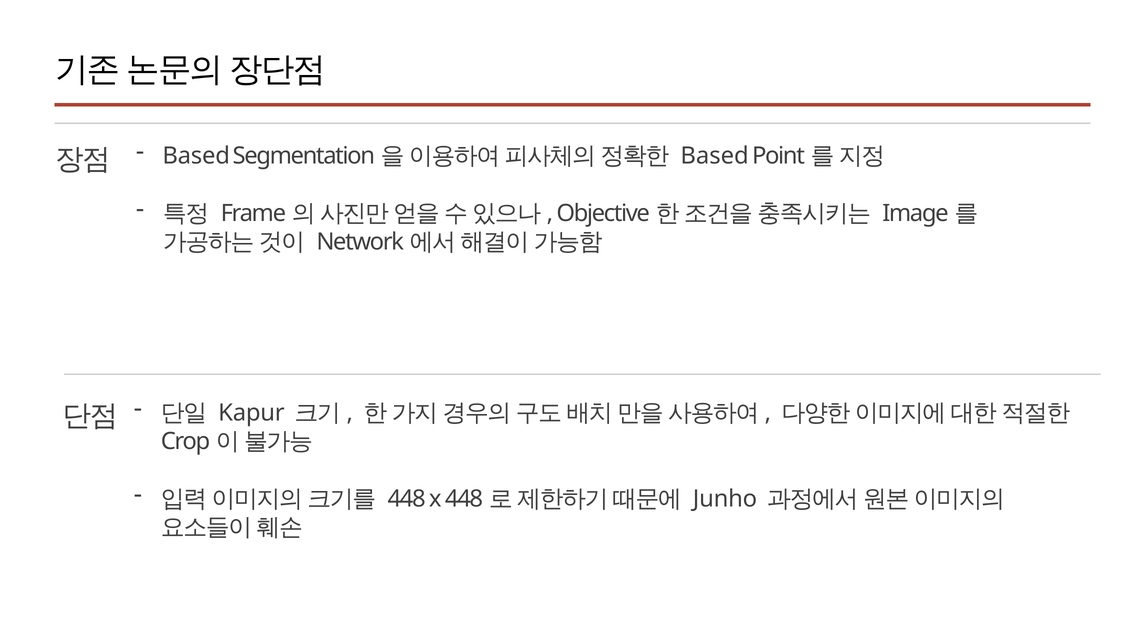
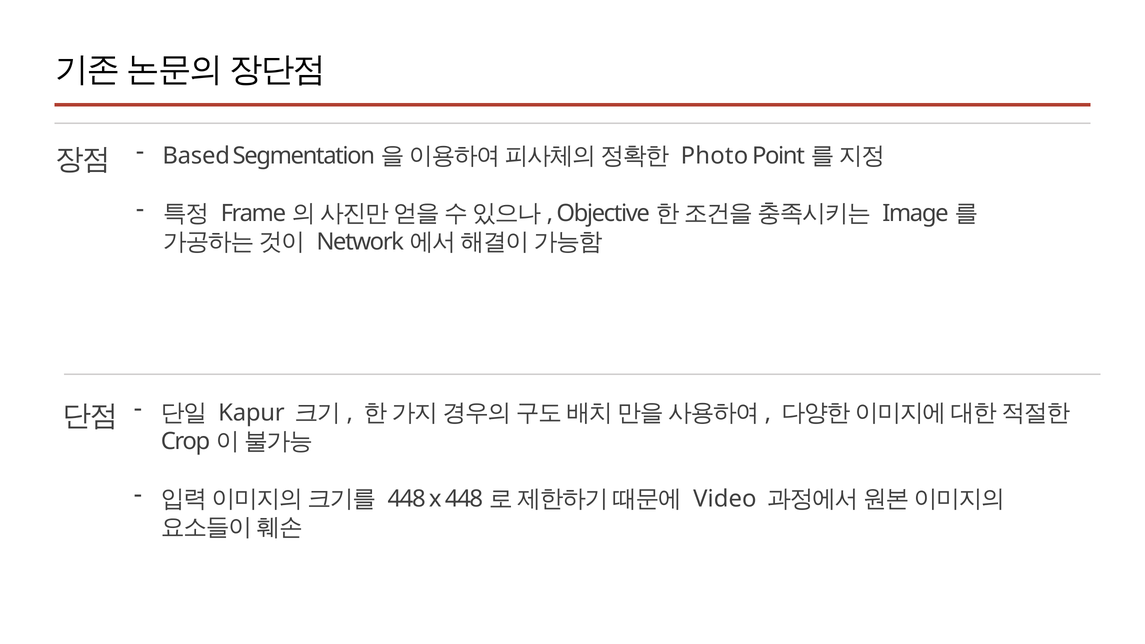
Based: Based -> Photo (714, 156)
Junho: Junho -> Video (725, 499)
